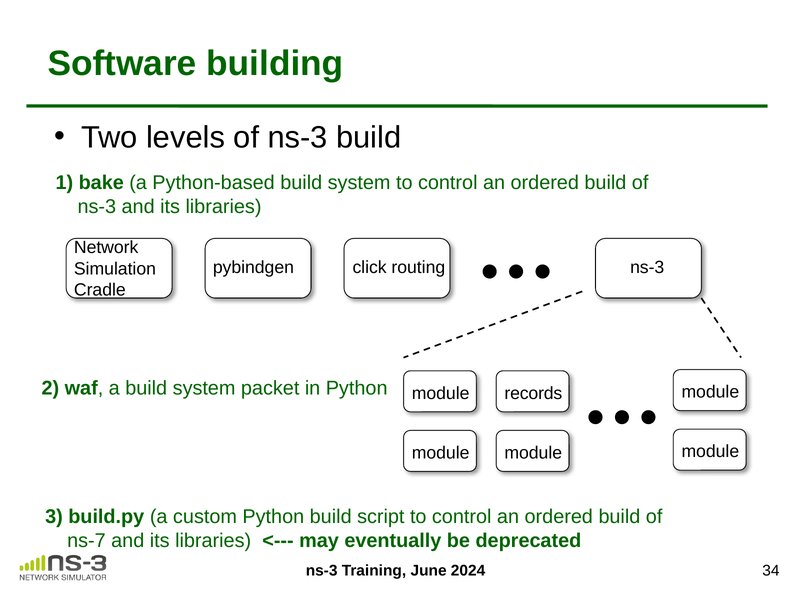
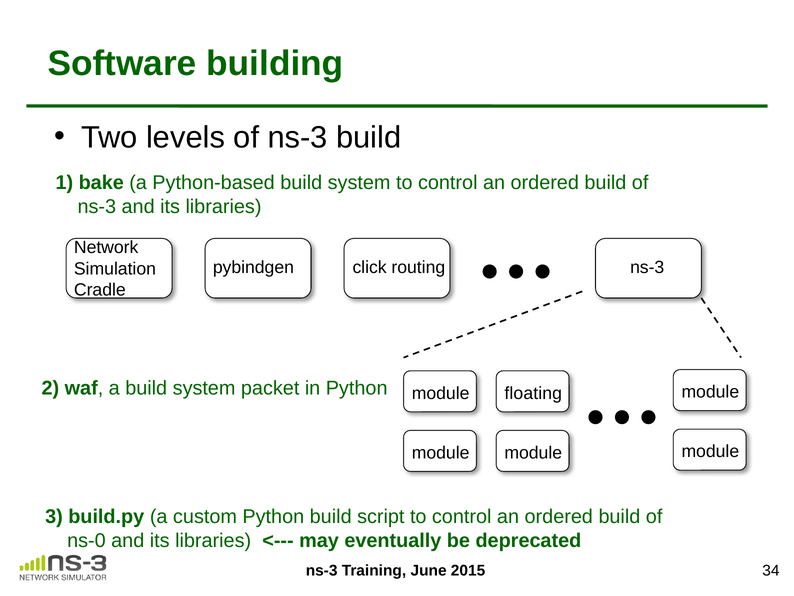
records: records -> floating (533, 393)
ns-7: ns-7 -> ns-0 (86, 540)
2024: 2024 -> 2015 (468, 570)
